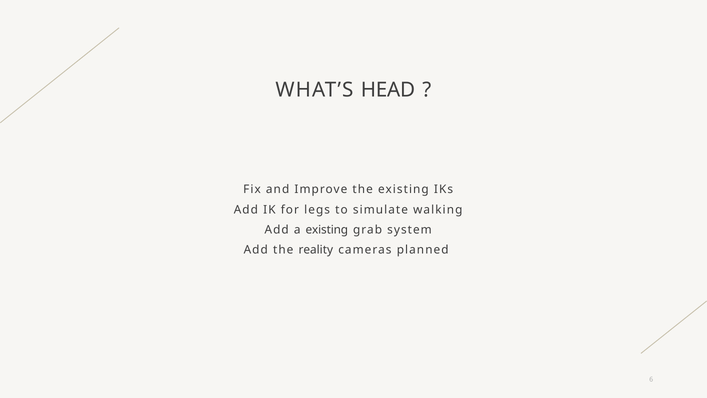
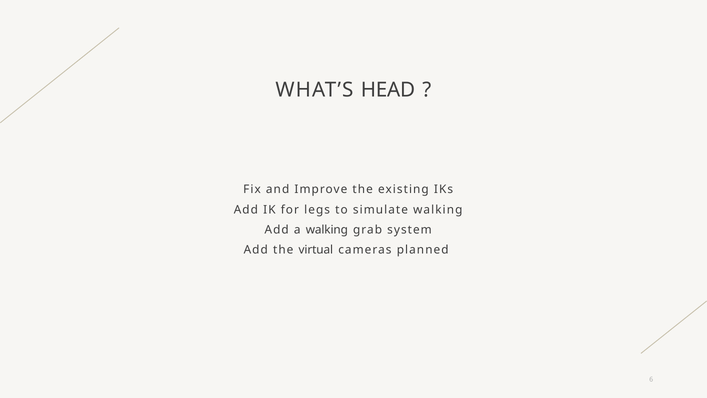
a existing: existing -> walking (327, 230)
reality: reality -> virtual (316, 250)
